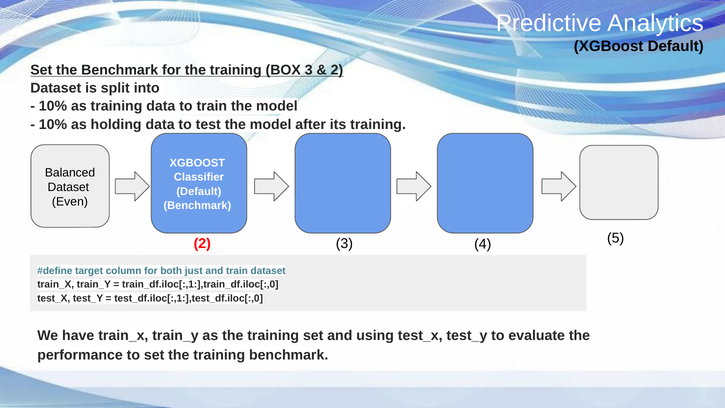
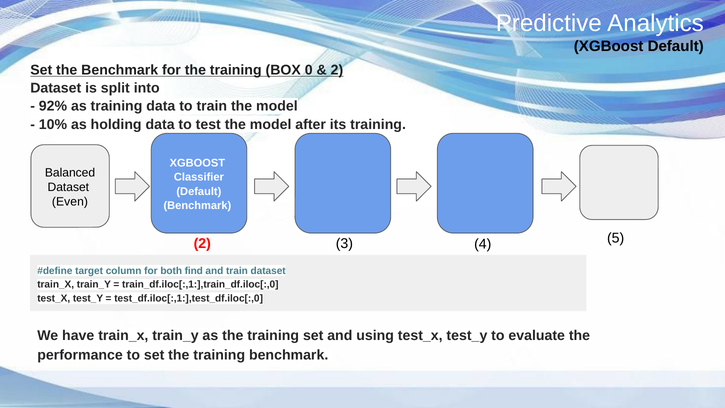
BOX 3: 3 -> 0 (309, 70)
10%: 10% -> 92% (53, 106)
just: just -> find (194, 271)
